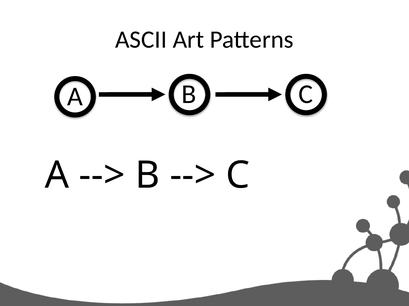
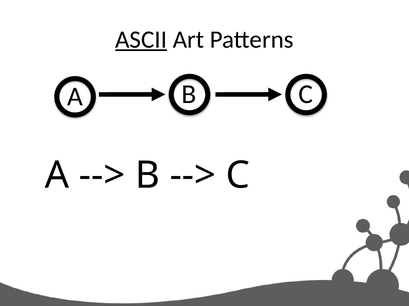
ASCII underline: none -> present (141, 40)
